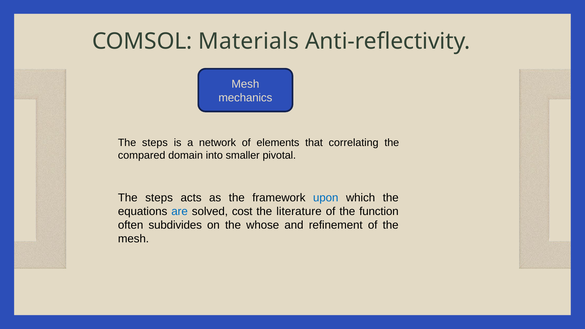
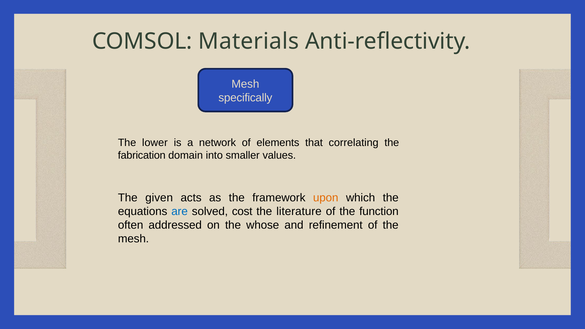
mechanics: mechanics -> specifically (245, 98)
steps: steps -> lower (155, 143)
compared: compared -> fabrication (142, 155)
pivotal: pivotal -> values (279, 155)
steps: steps -> given (159, 198)
upon colour: blue -> orange (326, 198)
subdivides: subdivides -> addressed (175, 225)
